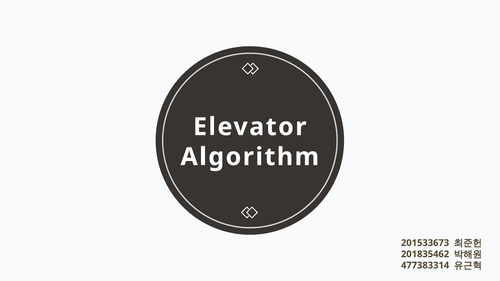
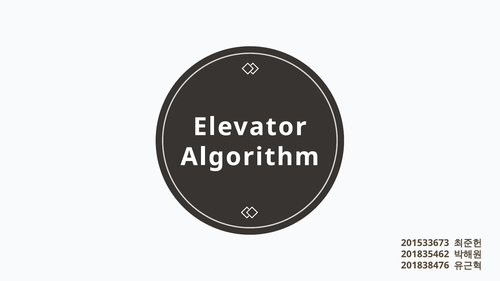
477383314: 477383314 -> 201838476 (425, 266)
